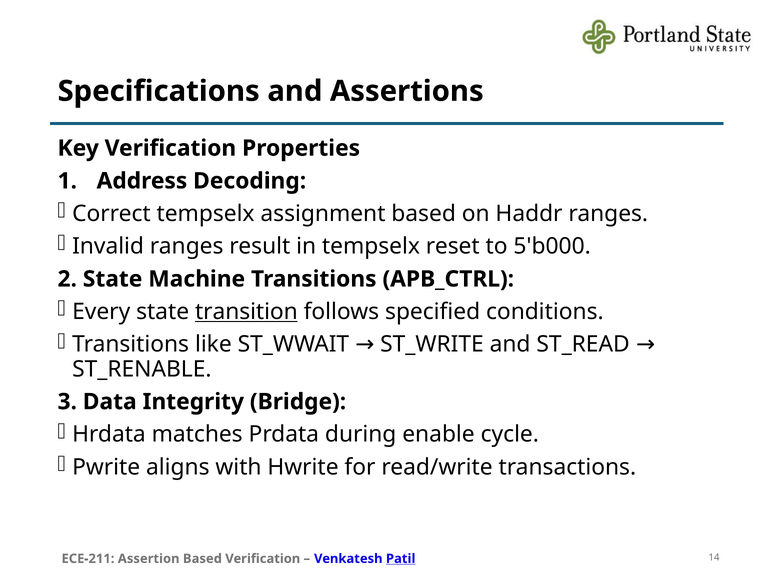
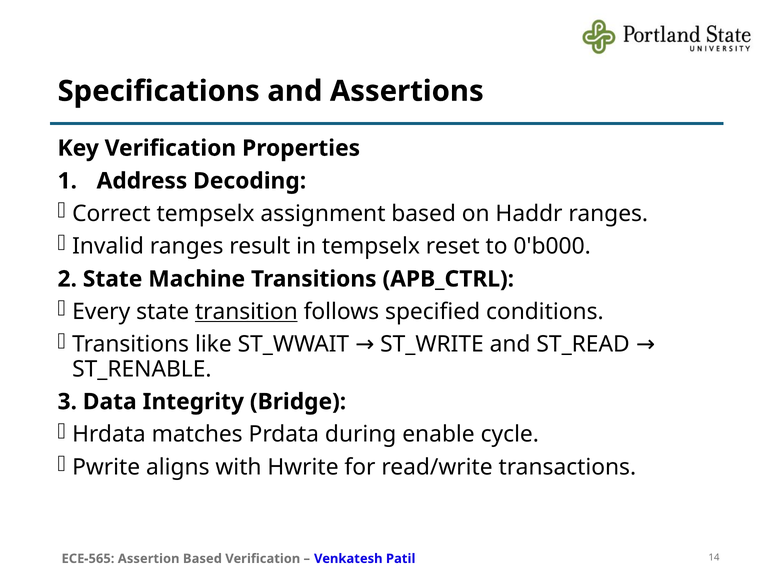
5'b000: 5'b000 -> 0'b000 (552, 247)
ECE-211: ECE-211 -> ECE-565 (88, 559)
Patil underline: present -> none (401, 559)
